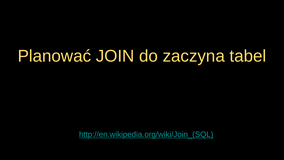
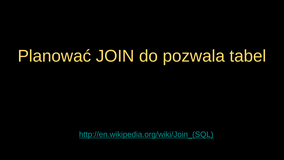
zaczyna: zaczyna -> pozwala (194, 56)
